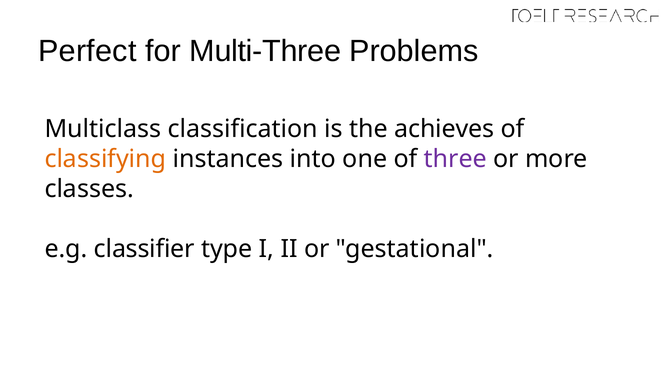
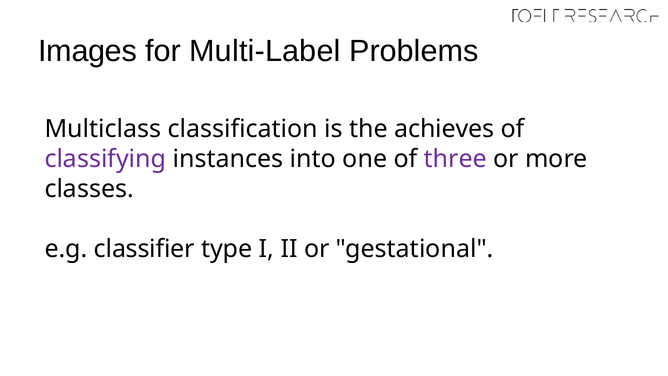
Perfect: Perfect -> Images (88, 51)
Multi-Three: Multi-Three -> Multi-Label (265, 51)
classifying colour: orange -> purple (105, 159)
